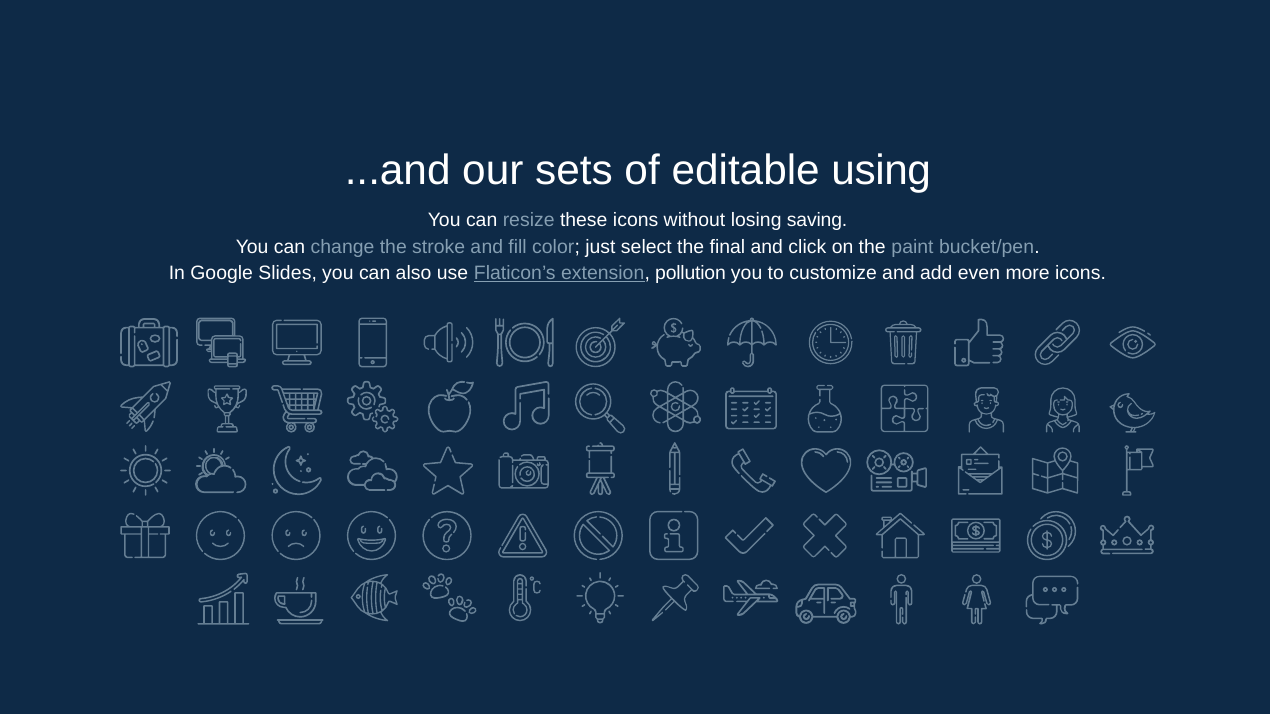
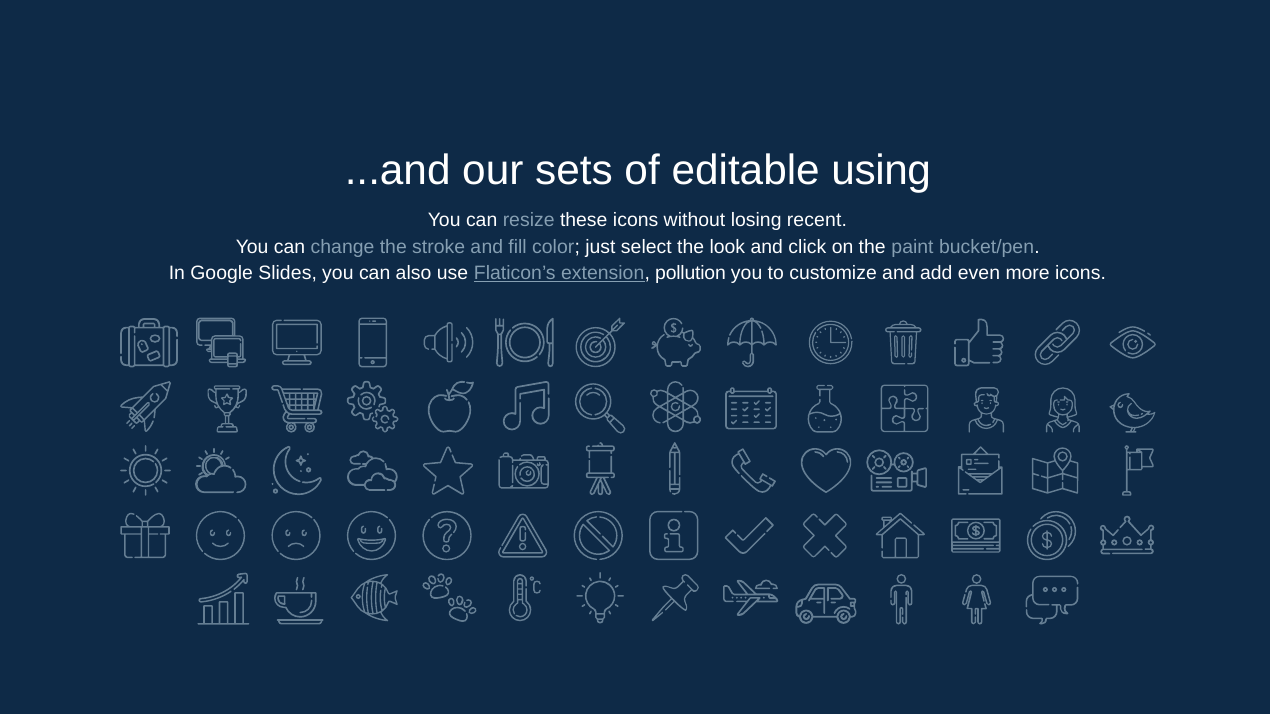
saving: saving -> recent (817, 220)
final: final -> look (727, 247)
